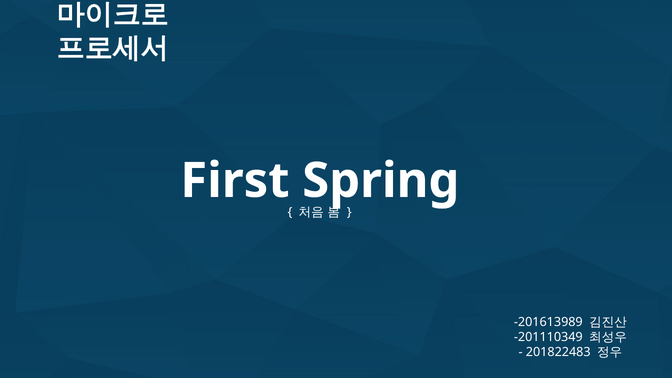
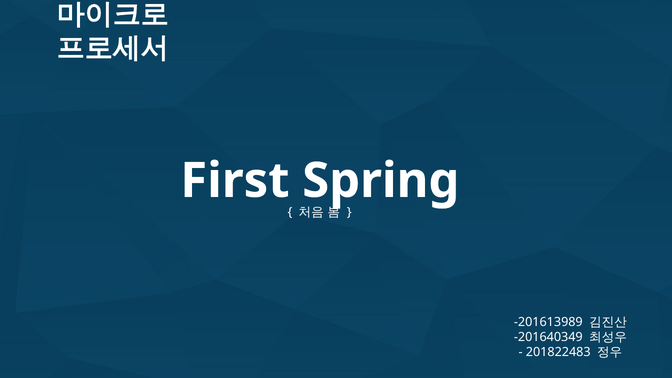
-201110349: -201110349 -> -201640349 (548, 337)
